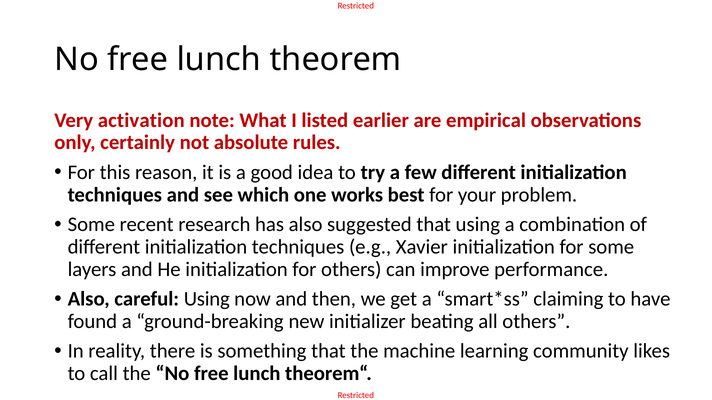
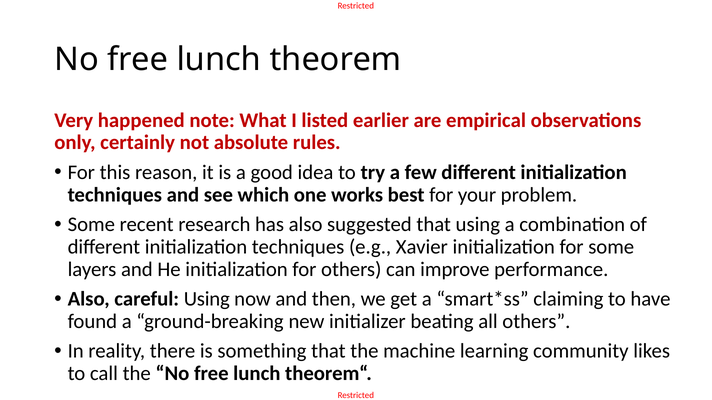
activation: activation -> happened (141, 120)
